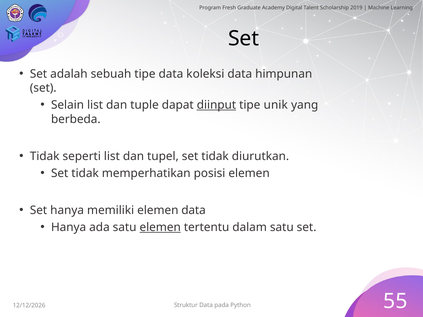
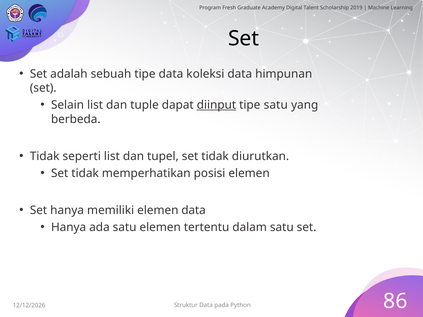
tipe unik: unik -> satu (276, 105)
elemen underline: present -> none (160, 227)
55: 55 -> 86 (395, 301)
